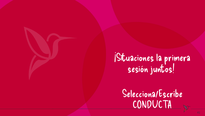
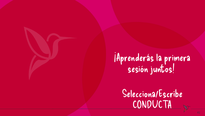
¡Situaciones: ¡Situaciones -> ¡Aprenderás (134, 57)
